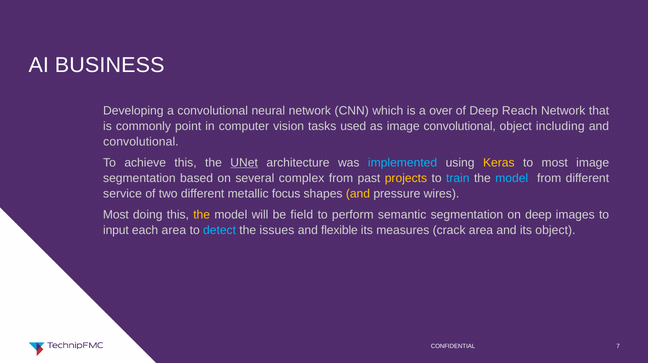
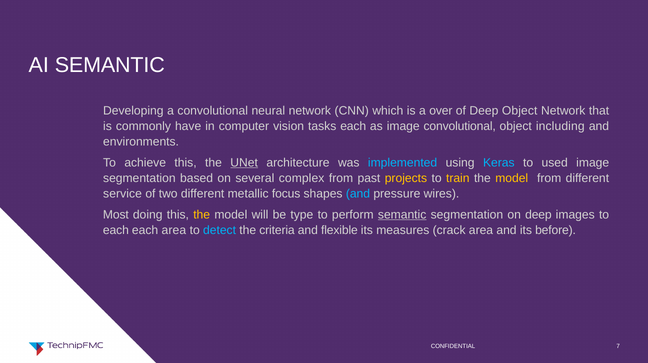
AI BUSINESS: BUSINESS -> SEMANTIC (110, 65)
Deep Reach: Reach -> Object (520, 110)
point: point -> have (188, 126)
tasks used: used -> each (353, 126)
convolutional: convolutional -> environments (141, 142)
Keras colour: yellow -> light blue (499, 162)
to most: most -> used (555, 162)
train colour: light blue -> yellow (458, 178)
model colour: light blue -> yellow (512, 178)
and colour: yellow -> light blue (358, 193)
field: field -> type (302, 214)
semantic underline: none -> present (402, 214)
input: input -> each (116, 230)
issues: issues -> criteria (277, 230)
its object: object -> before (556, 230)
